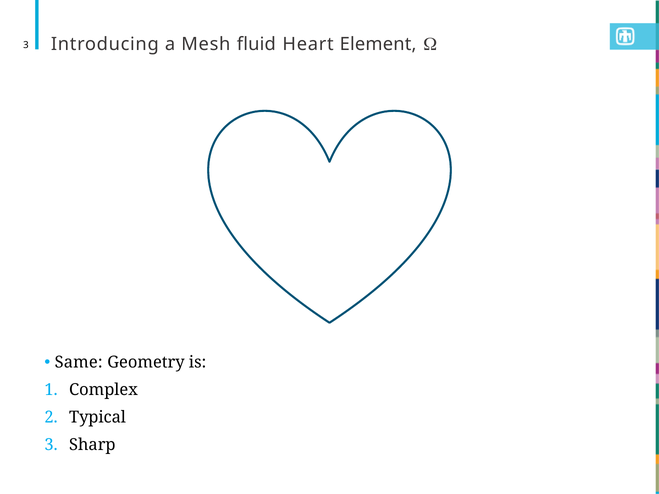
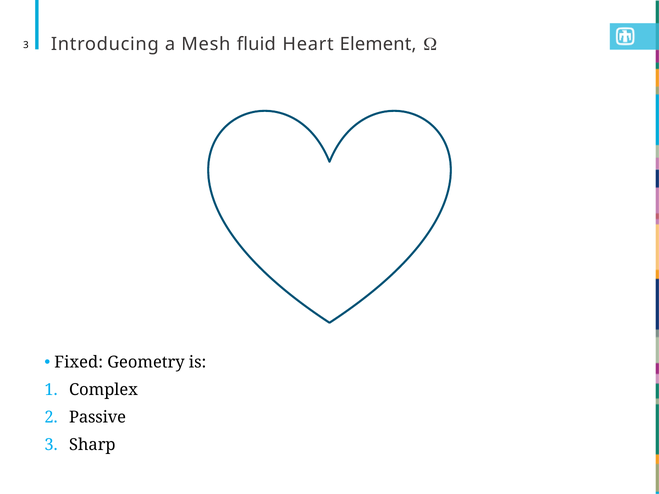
Same: Same -> Fixed (79, 363)
Typical: Typical -> Passive (98, 418)
